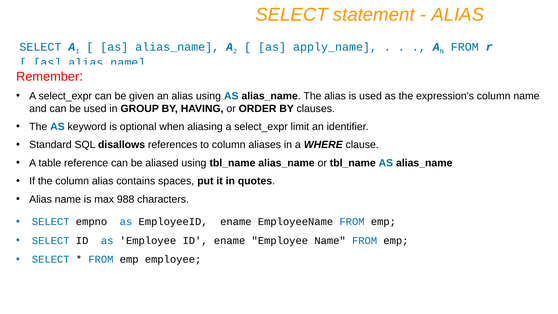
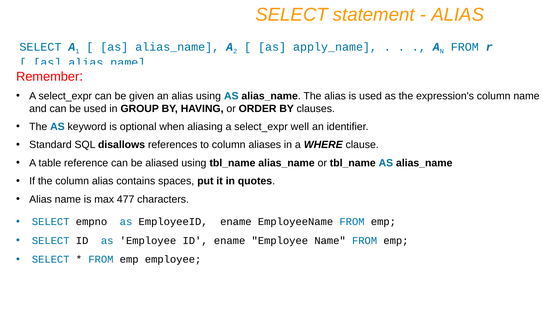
limit: limit -> well (300, 127)
988: 988 -> 477 (126, 199)
